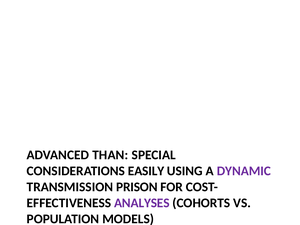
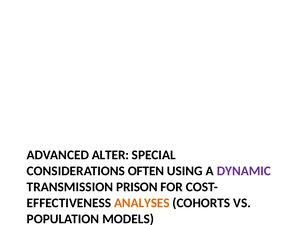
THAN: THAN -> ALTER (110, 155)
EASILY: EASILY -> OFTEN (146, 171)
ANALYSES colour: purple -> orange (142, 203)
